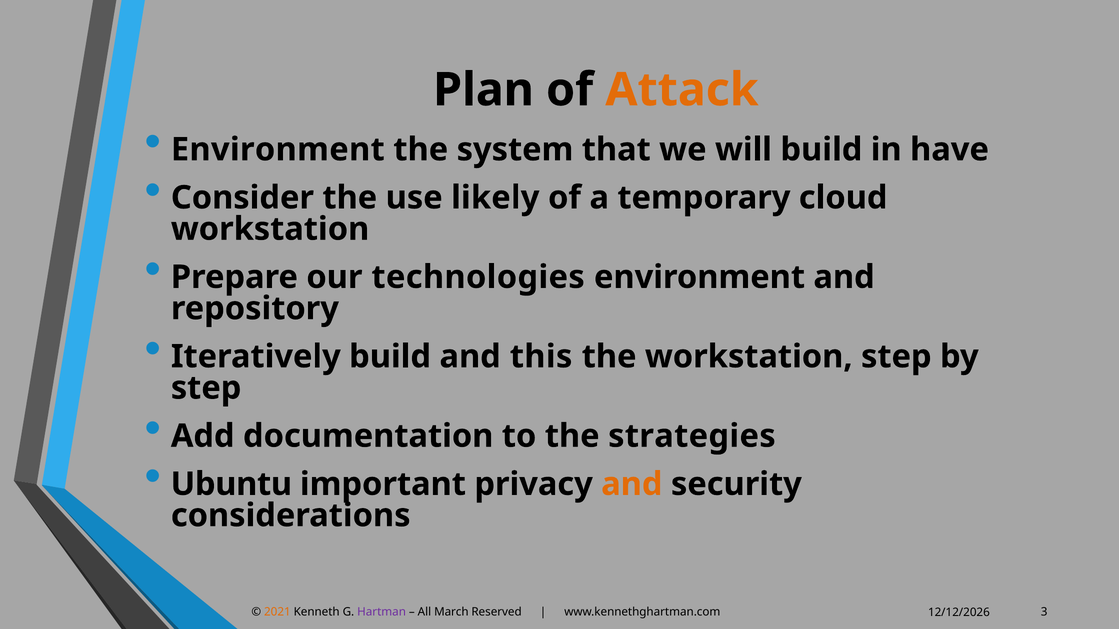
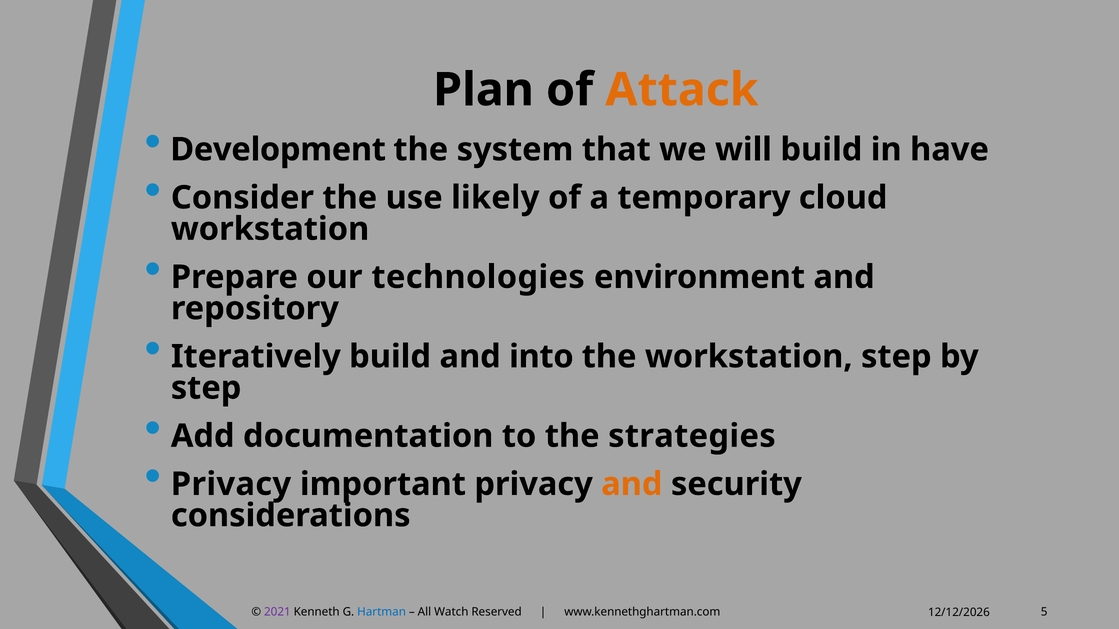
Environment: Environment -> Development (278, 150)
this: this -> into (541, 357)
Ubuntu: Ubuntu -> Privacy (231, 484)
2021 colour: orange -> purple (277, 613)
Hartman colour: purple -> blue (382, 613)
March: March -> Watch (451, 613)
3: 3 -> 5 (1044, 613)
